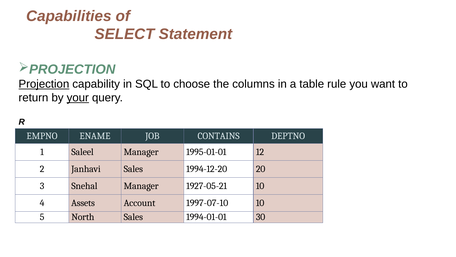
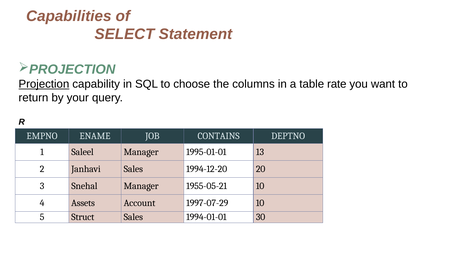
rule: rule -> rate (337, 84)
your underline: present -> none (78, 98)
12: 12 -> 13 (260, 152)
1927-05-21: 1927-05-21 -> 1955-05-21 (207, 186)
1997-07-10: 1997-07-10 -> 1997-07-29 (207, 203)
North: North -> Struct (83, 217)
